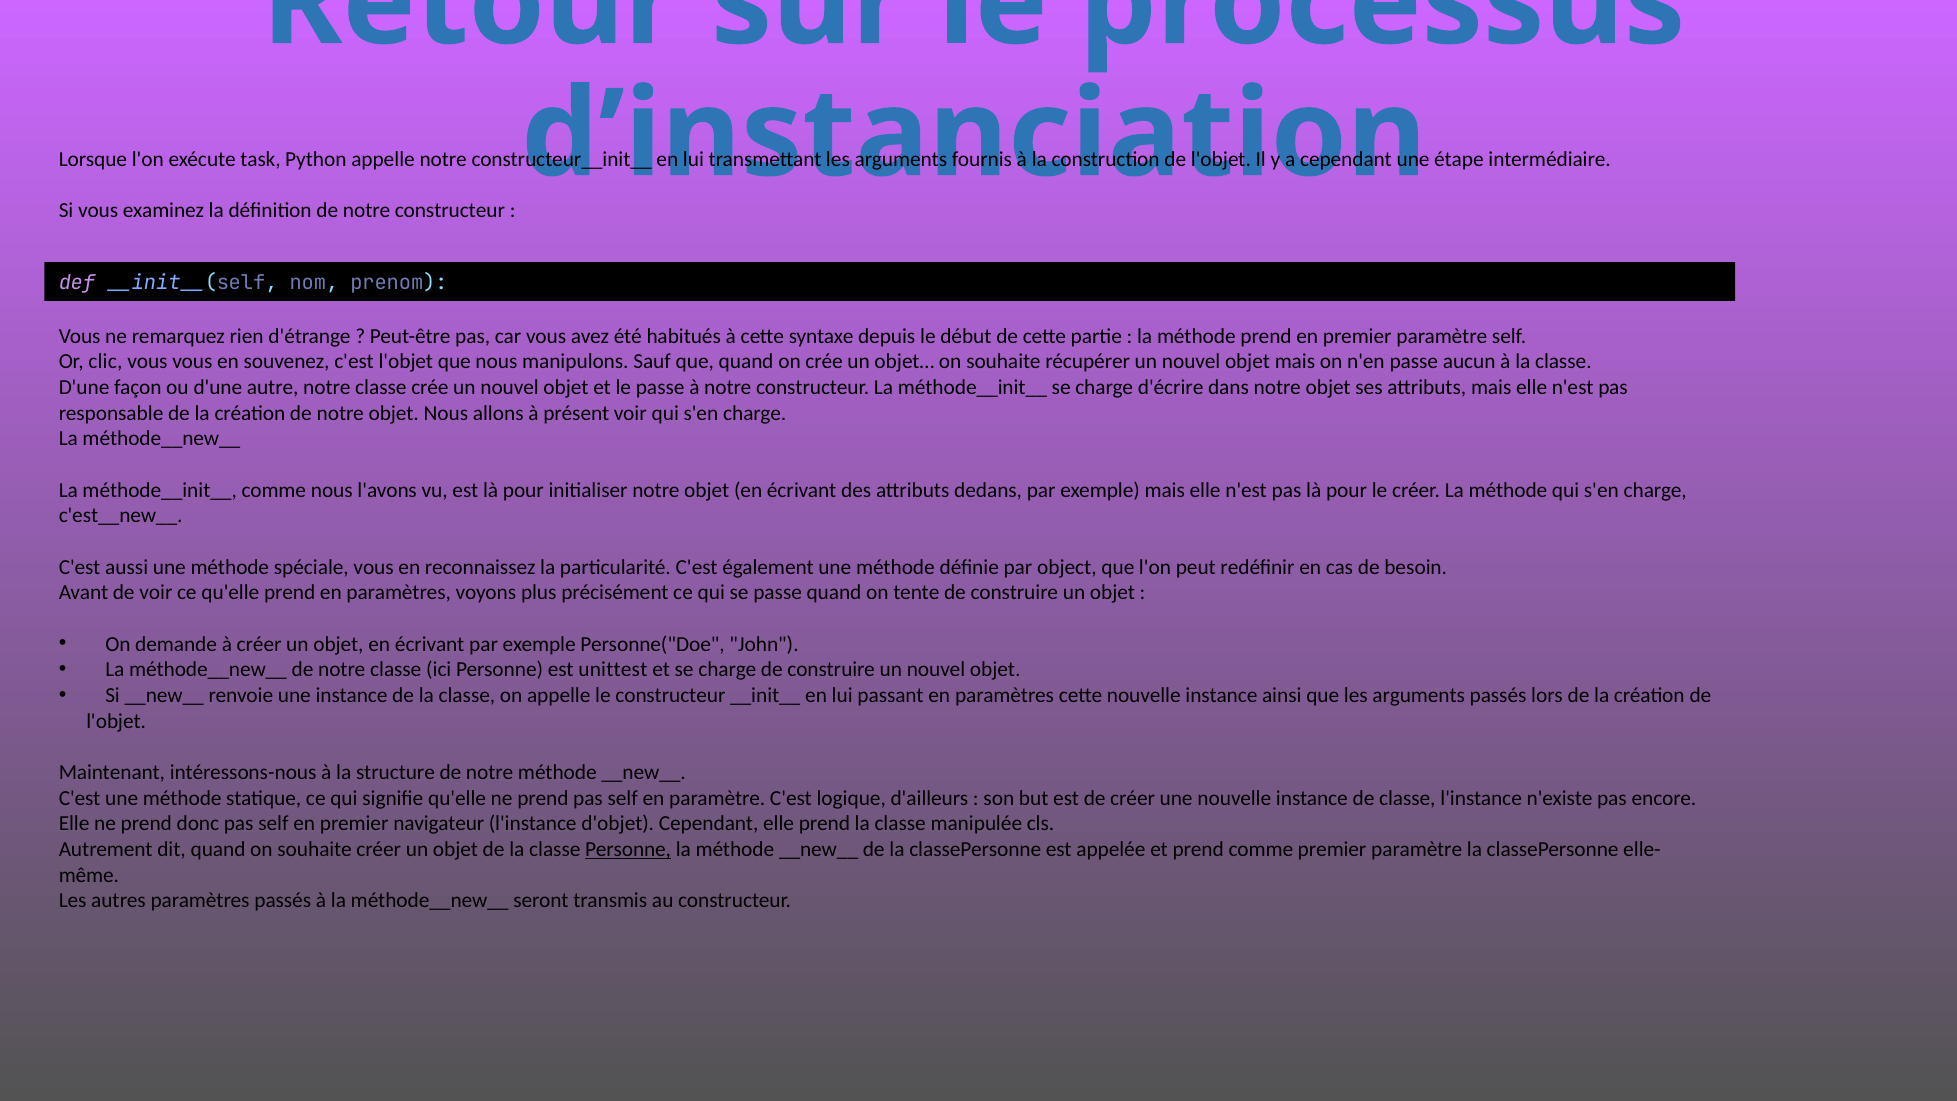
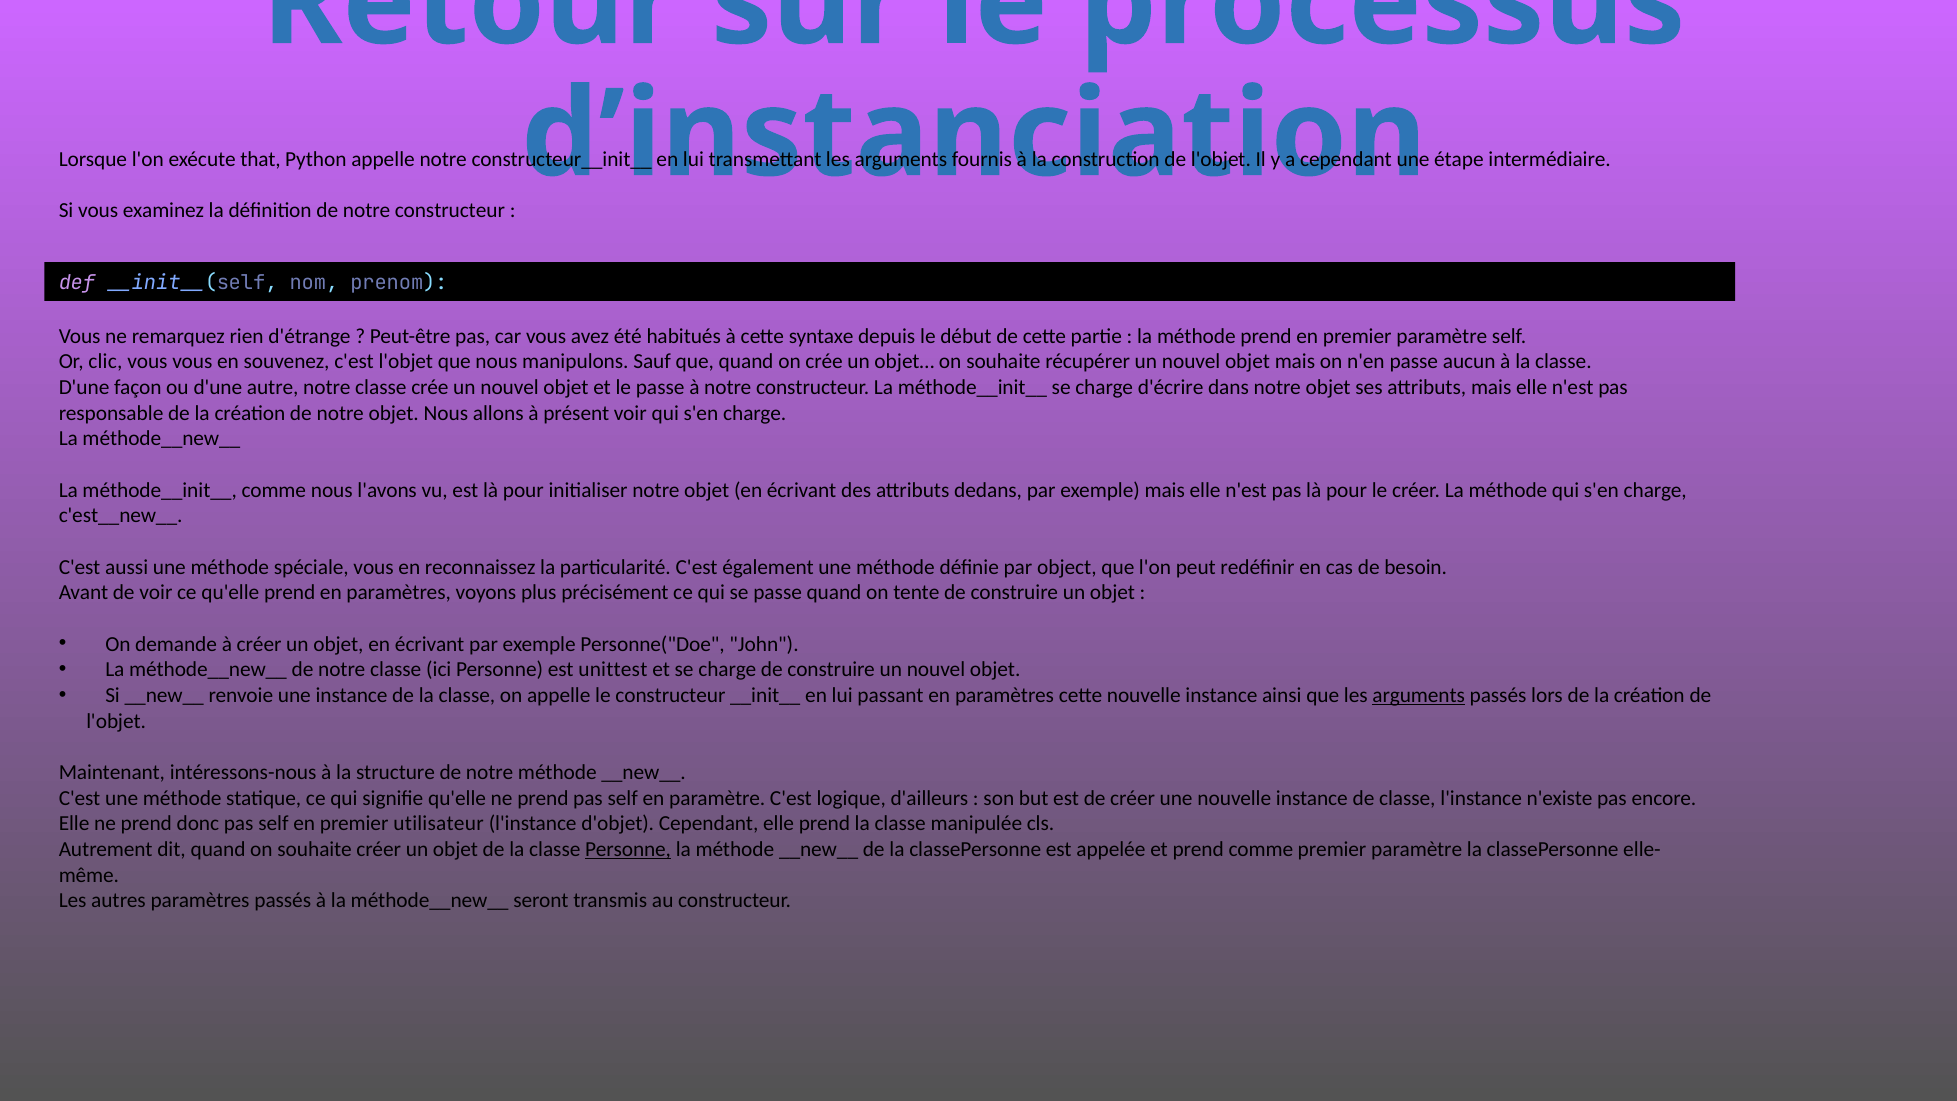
task: task -> that (261, 159)
arguments underline: none -> present (1419, 695)
navigateur: navigateur -> utilisateur (439, 824)
